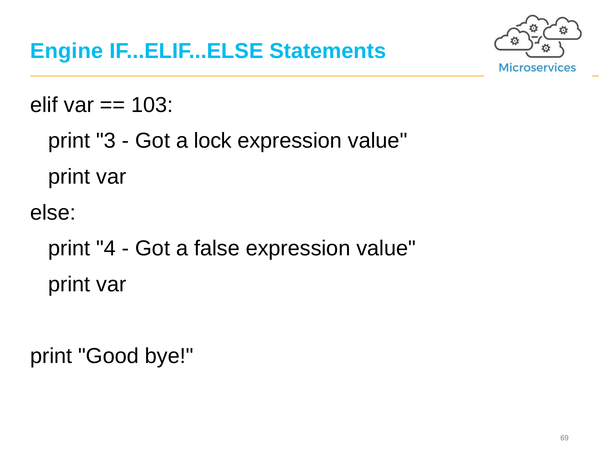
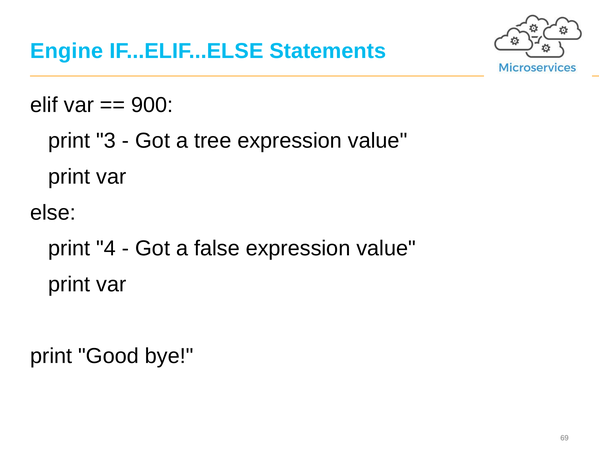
103: 103 -> 900 (152, 105)
lock: lock -> tree (213, 141)
